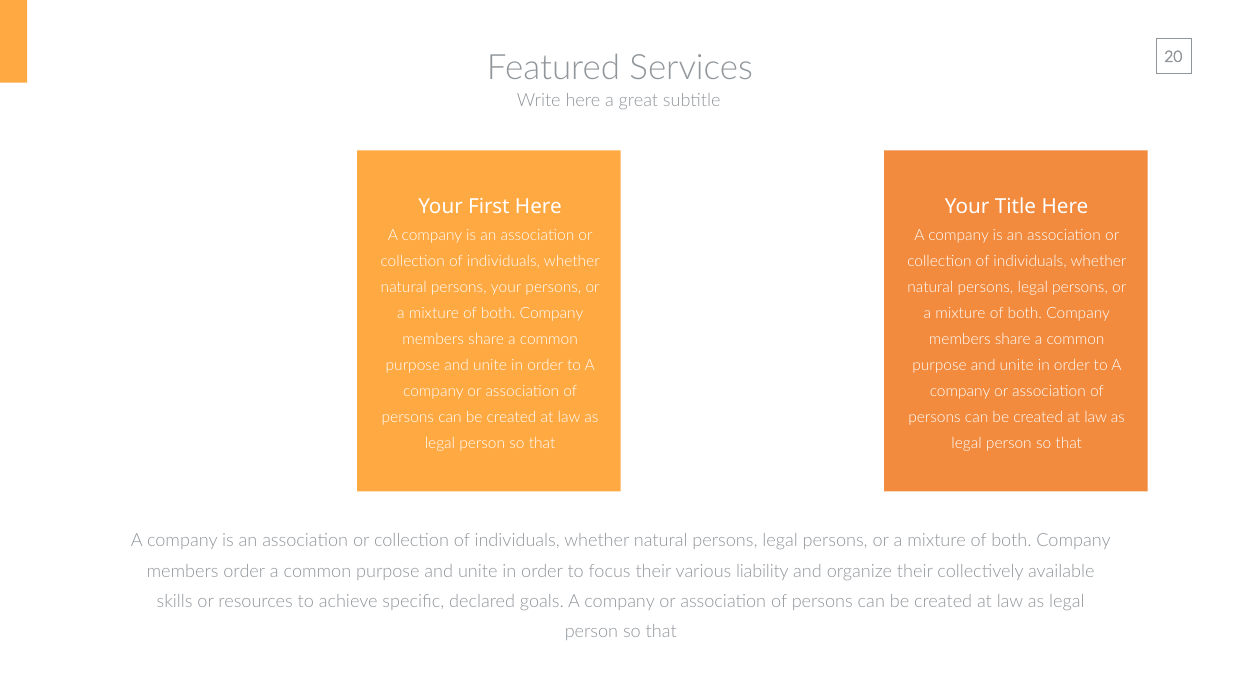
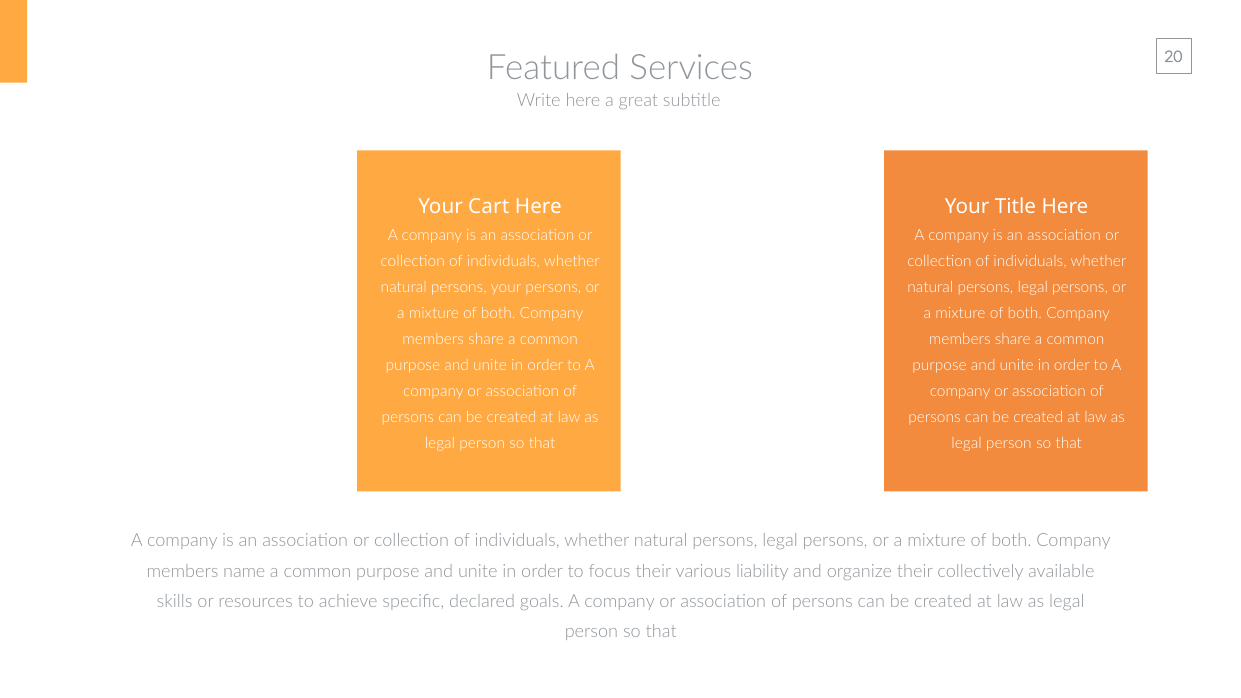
First: First -> Cart (489, 207)
members order: order -> name (244, 571)
